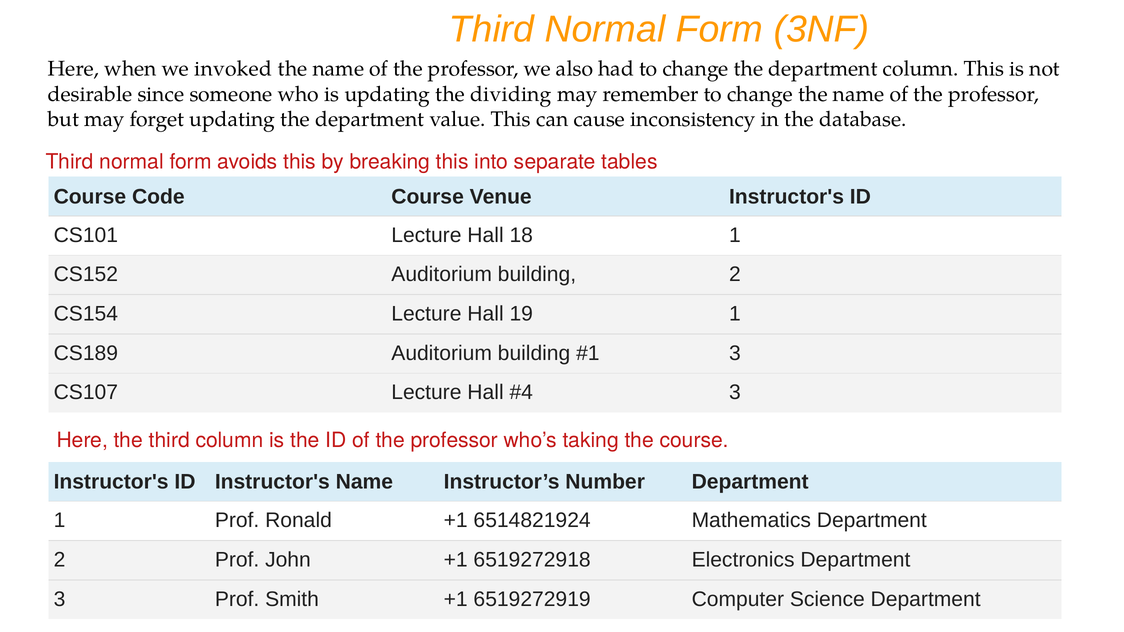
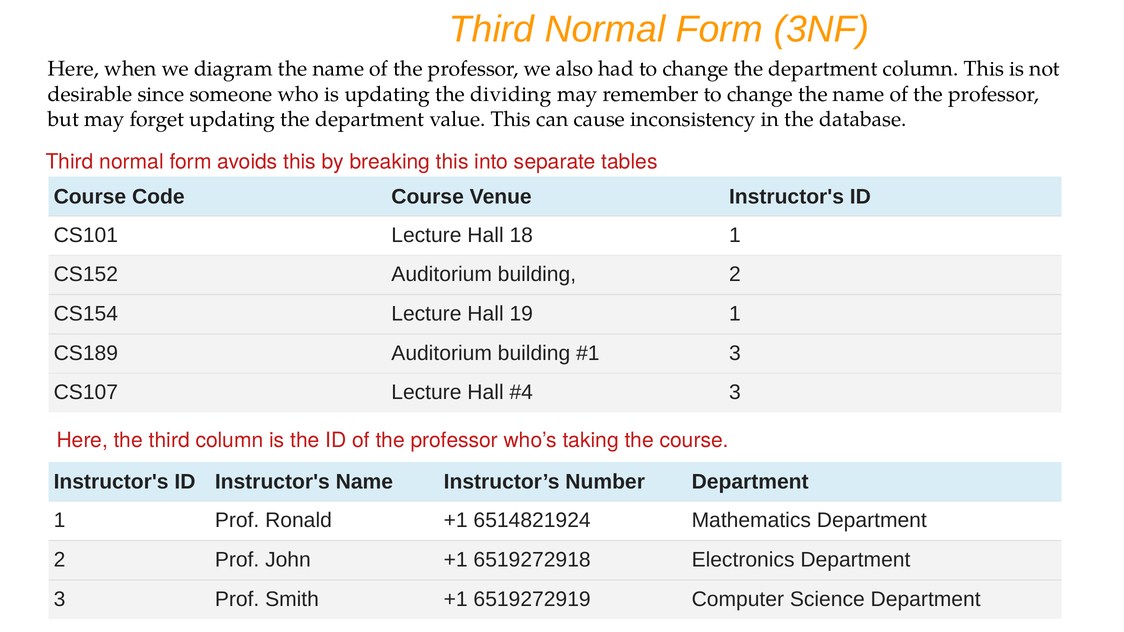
invoked: invoked -> diagram (233, 69)
